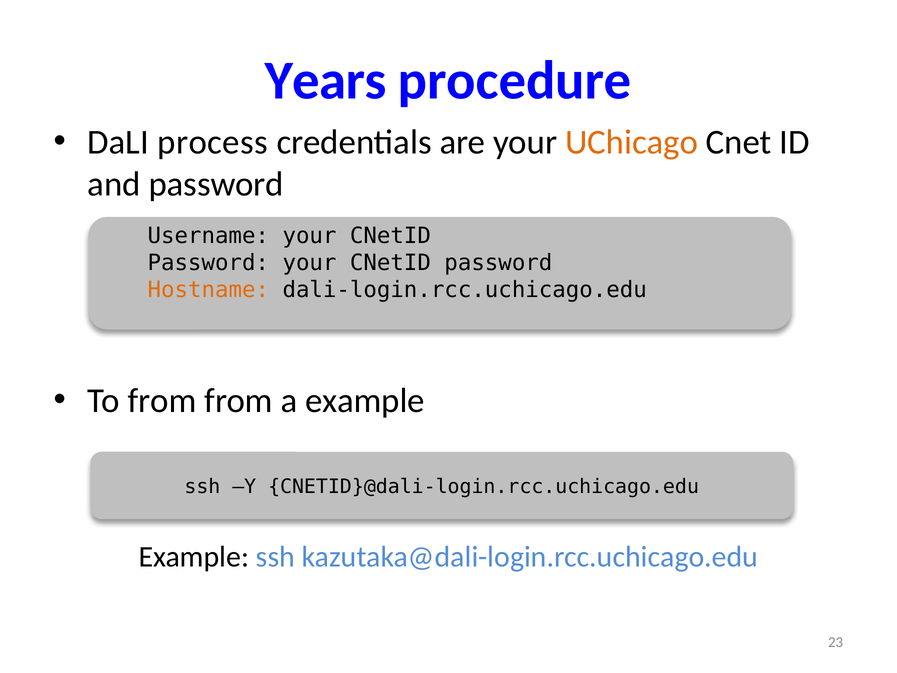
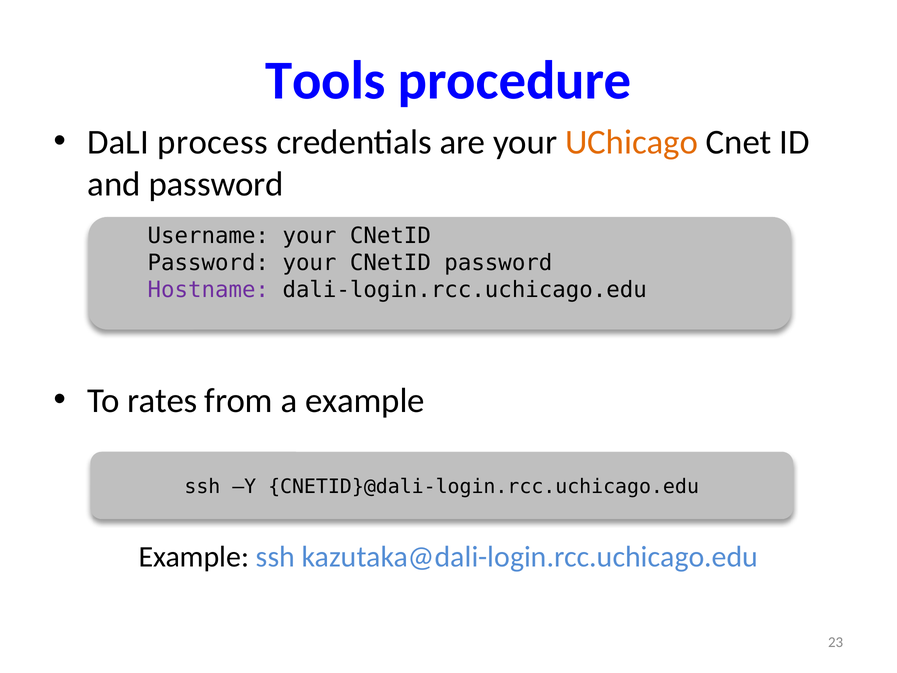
Years: Years -> Tools (325, 81)
Hostname colour: orange -> purple (208, 290)
To from: from -> rates (162, 400)
